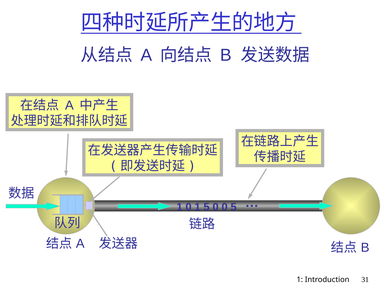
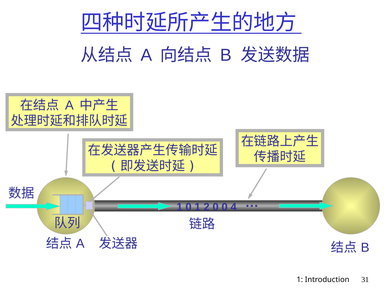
1 5: 5 -> 2 (207, 207)
0 5: 5 -> 4 (234, 207)
